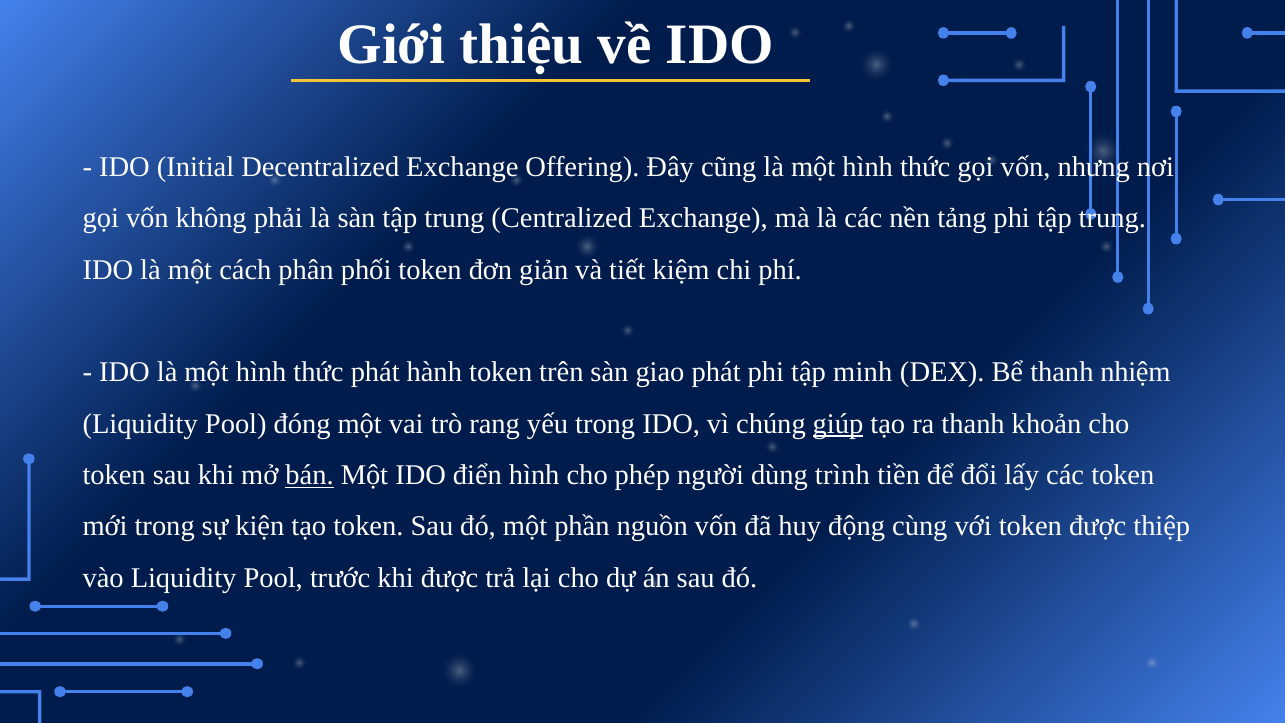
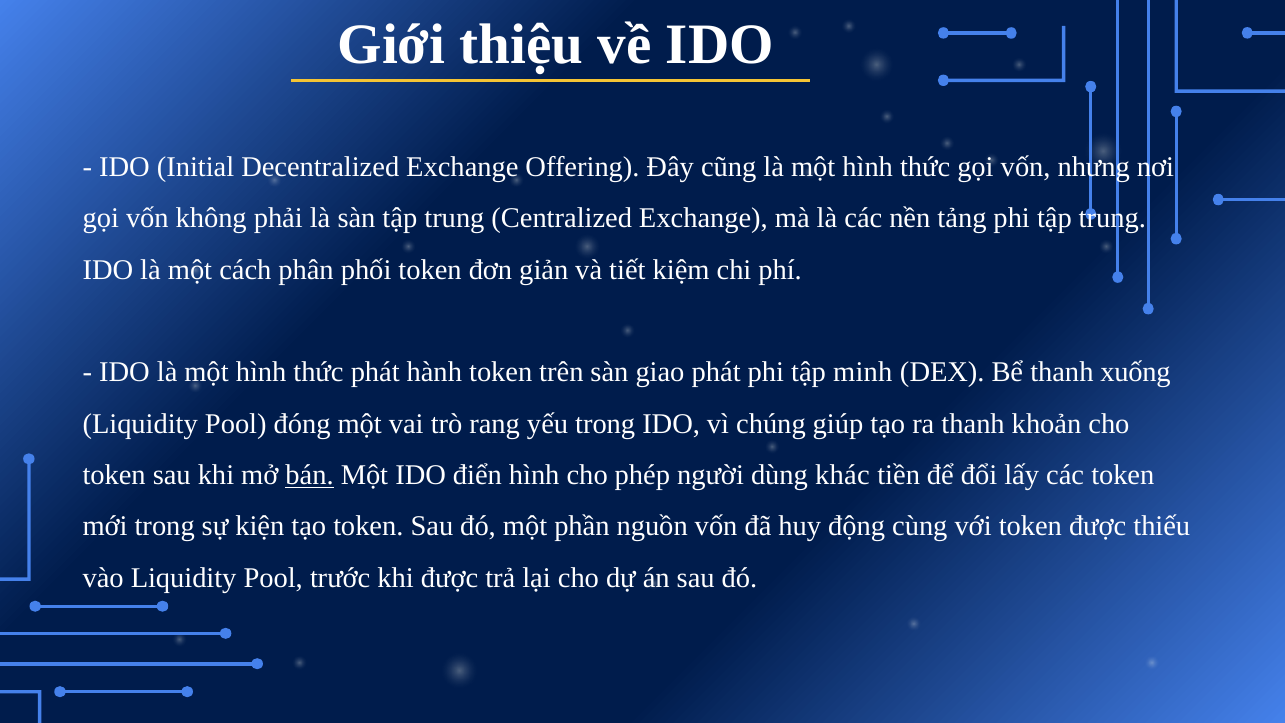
nhiệm: nhiệm -> xuống (1135, 372)
giúp underline: present -> none (838, 424)
trình: trình -> khác (842, 475)
thiệp: thiệp -> thiếu (1162, 526)
